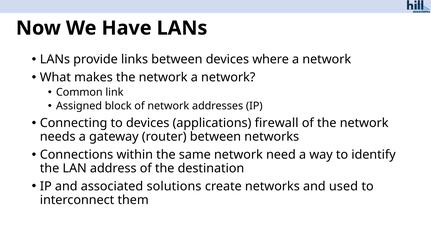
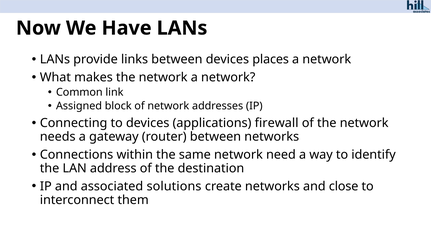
where: where -> places (271, 59)
used: used -> close (344, 187)
